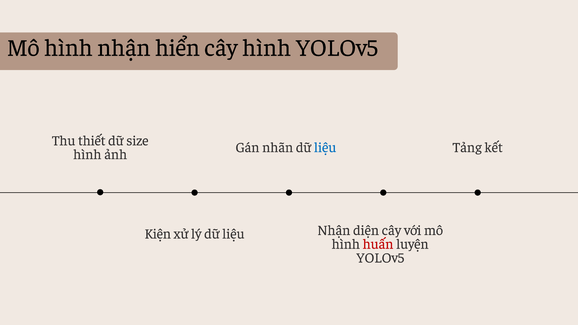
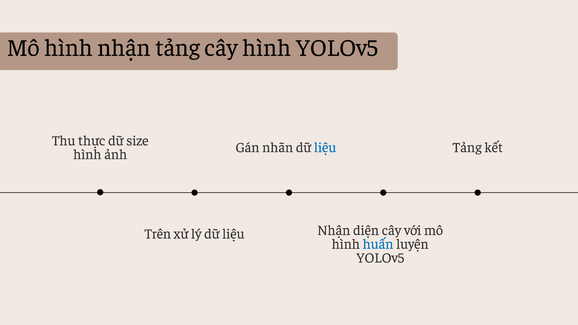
nhận hiển: hiển -> tảng (178, 48)
thiết: thiết -> thực (92, 141)
Kiện: Kiện -> Trên (158, 234)
huấn colour: red -> blue (378, 244)
